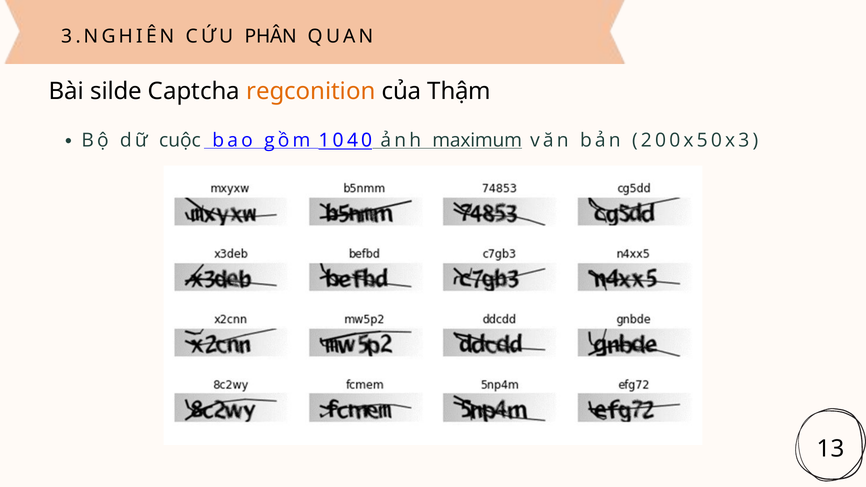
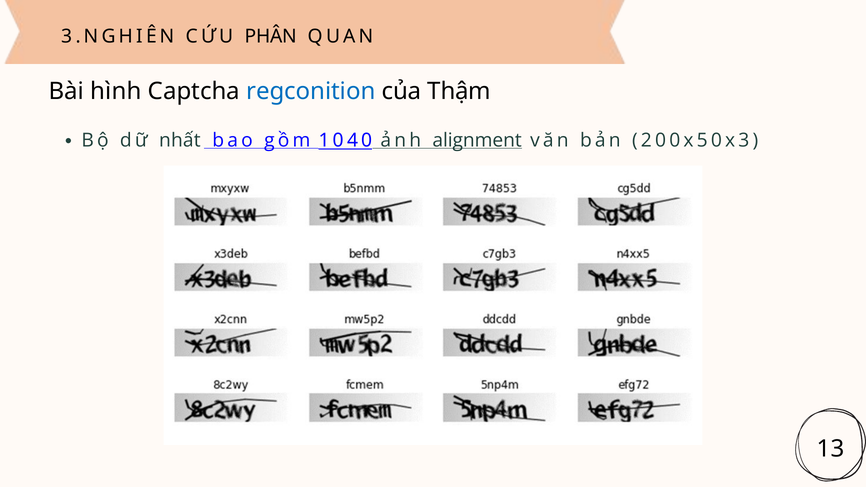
silde: silde -> hình (116, 91)
regconition colour: orange -> blue (311, 91)
cuộc: cuộc -> nhất (180, 140)
maximum: maximum -> alignment (477, 140)
